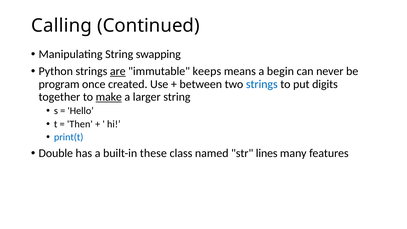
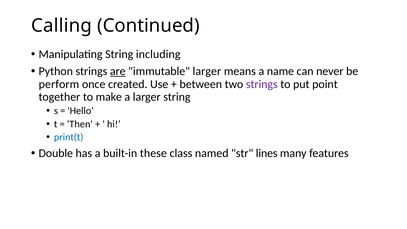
swapping: swapping -> including (158, 54)
immutable keeps: keeps -> larger (207, 71)
begin: begin -> name (280, 71)
program: program -> perform (59, 84)
strings colour: blue -> purple (262, 84)
digits: digits -> point (325, 84)
make underline: present -> none (109, 97)
